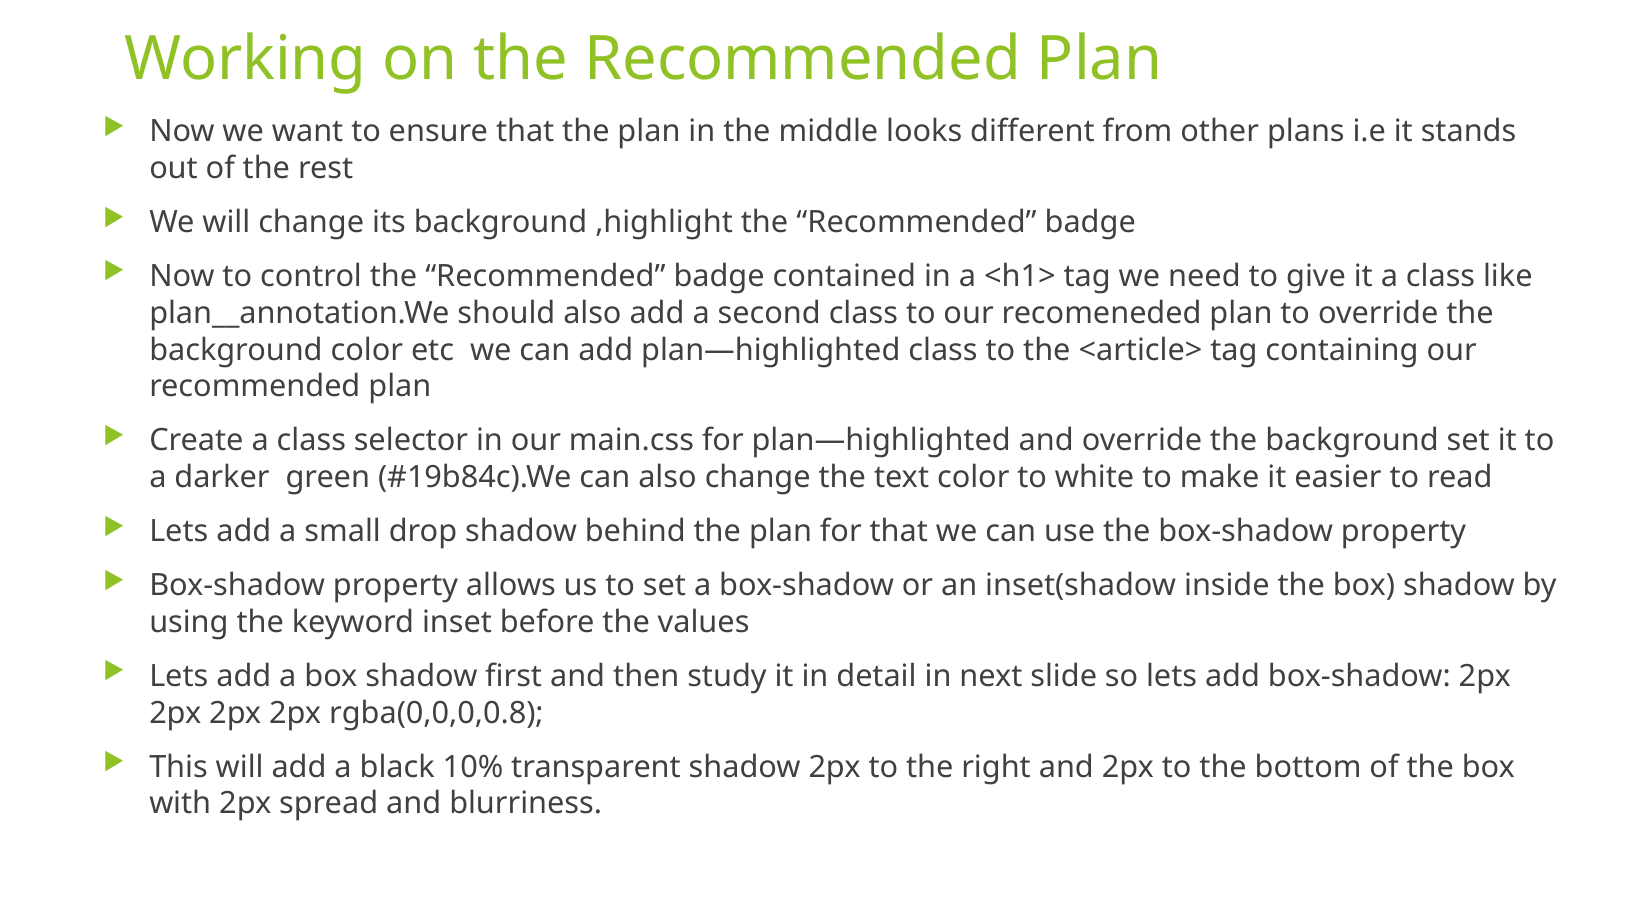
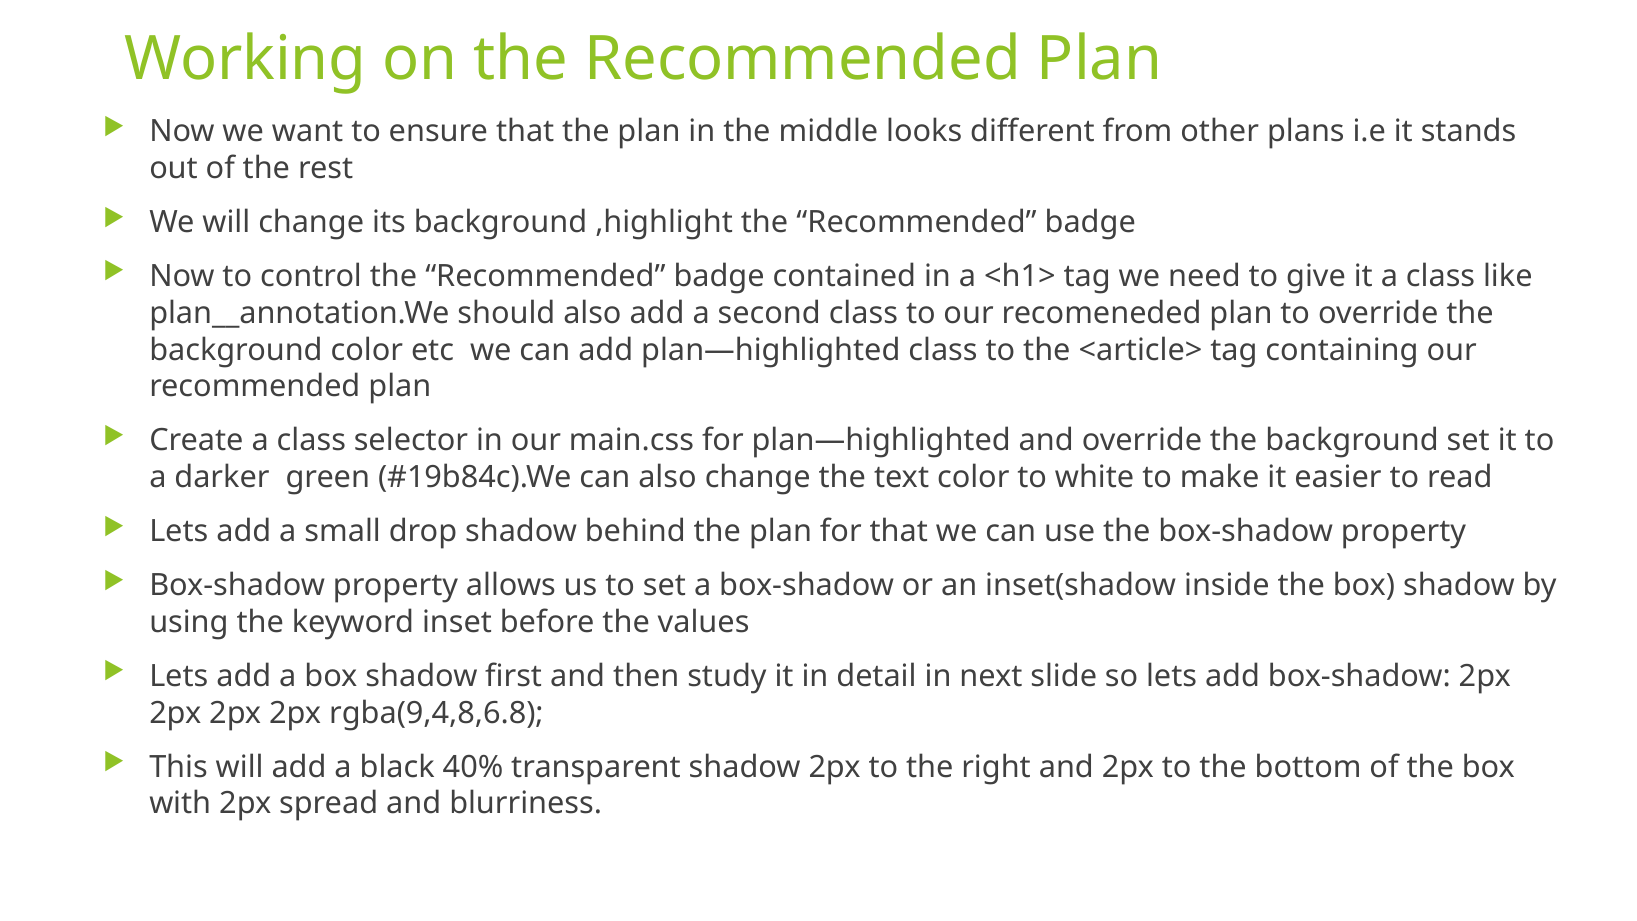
rgba(0,0,0,0.8: rgba(0,0,0,0.8 -> rgba(9,4,8,6.8 (436, 713)
10%: 10% -> 40% (473, 767)
